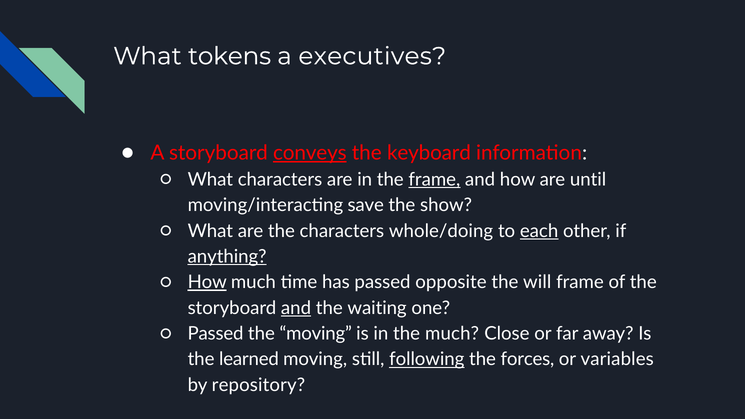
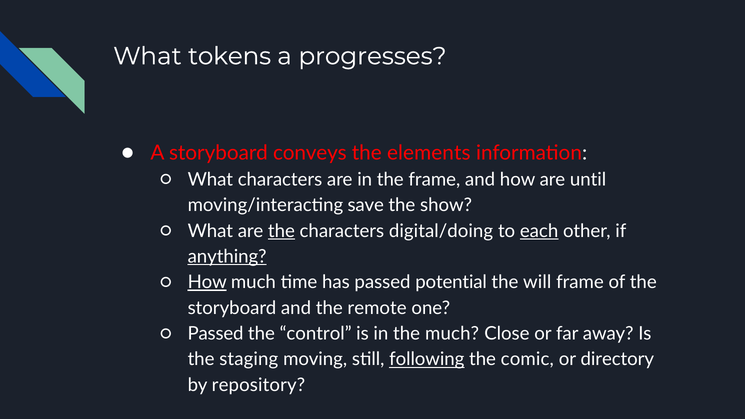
executives: executives -> progresses (373, 56)
conveys underline: present -> none (310, 153)
keyboard: keyboard -> elements (429, 153)
frame underline: present -> none (434, 180)
the underline: none -> present (281, 231)
whole/doing: whole/doing -> digital/doing (441, 231)
opposite: opposite -> potential (451, 282)
and underline: present -> none (296, 308)
waiting: waiting -> remote (377, 308)
the moving: moving -> control (316, 334)
learned: learned -> staging (249, 359)
forces: forces -> comic (527, 359)
variables: variables -> directory (617, 359)
